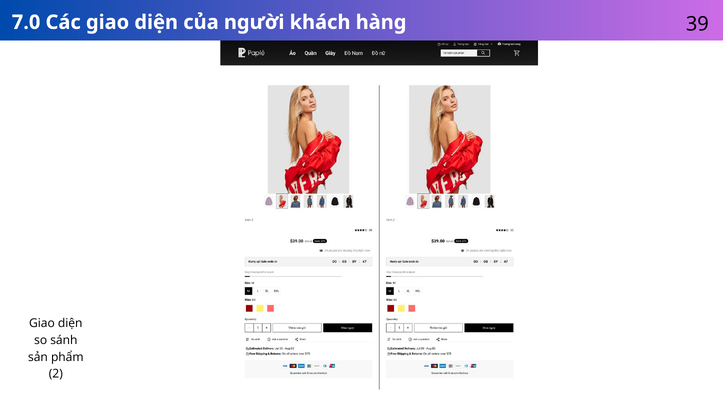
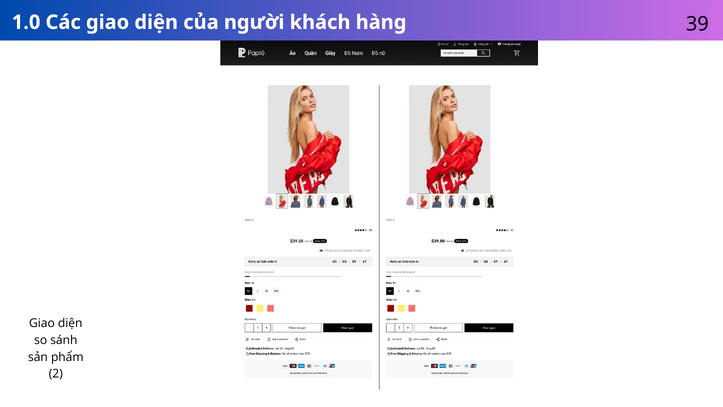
7.0: 7.0 -> 1.0 (26, 22)
